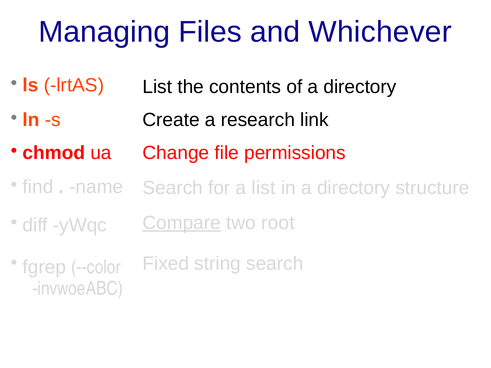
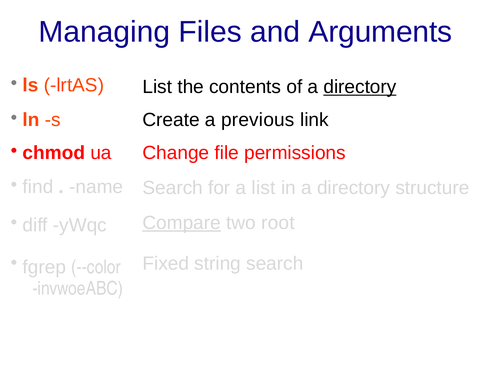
Whichever: Whichever -> Arguments (380, 32)
directory underline: none -> present (360, 87)
research: research -> previous (258, 120)
